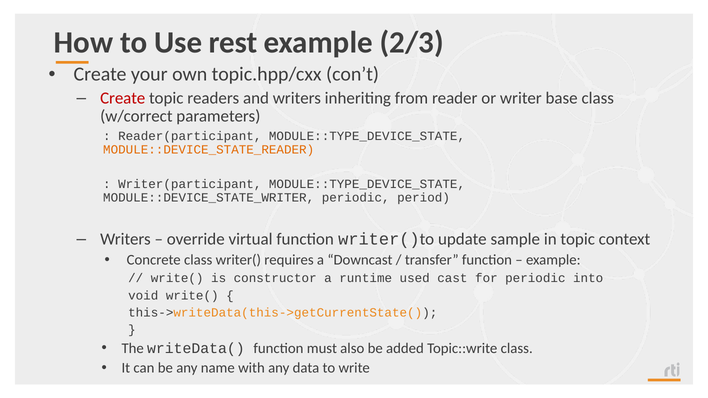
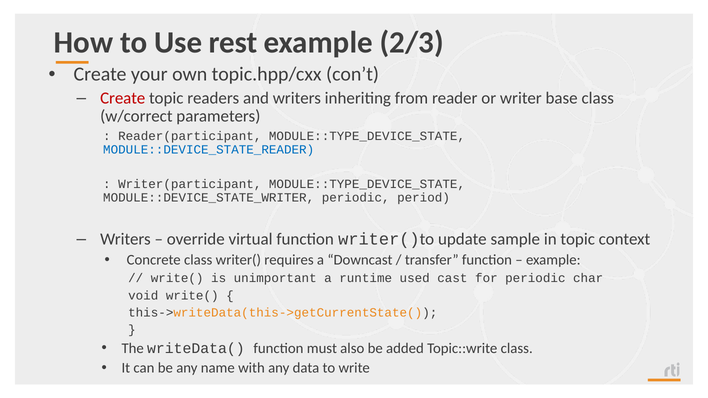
MODULE::DEVICE_STATE_READER colour: orange -> blue (209, 150)
constructor: constructor -> unimportant (275, 278)
into: into -> char (588, 278)
